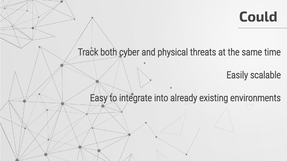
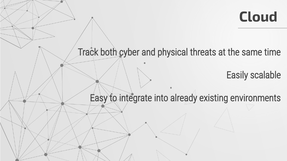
Could: Could -> Cloud (258, 17)
